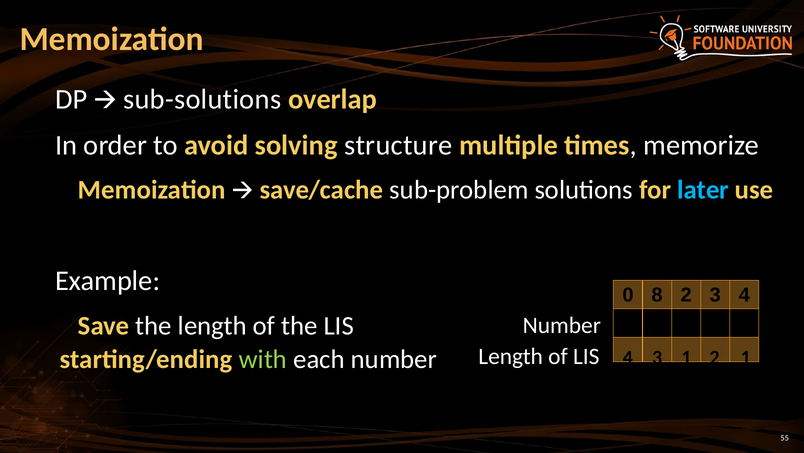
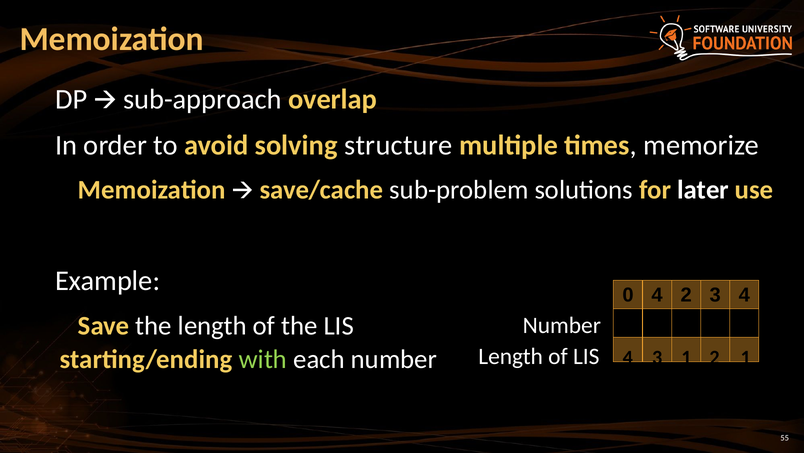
sub-solutions: sub-solutions -> sub-approach (202, 99)
later colour: light blue -> white (703, 190)
0 8: 8 -> 4 (657, 295)
